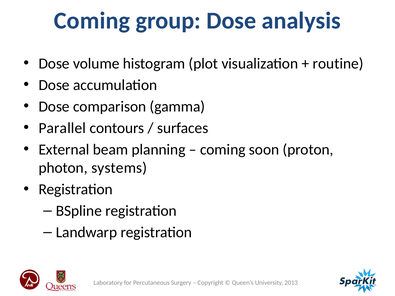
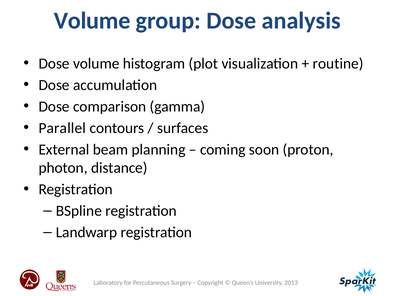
Coming: Coming -> Volume (92, 21)
systems: systems -> distance (119, 168)
